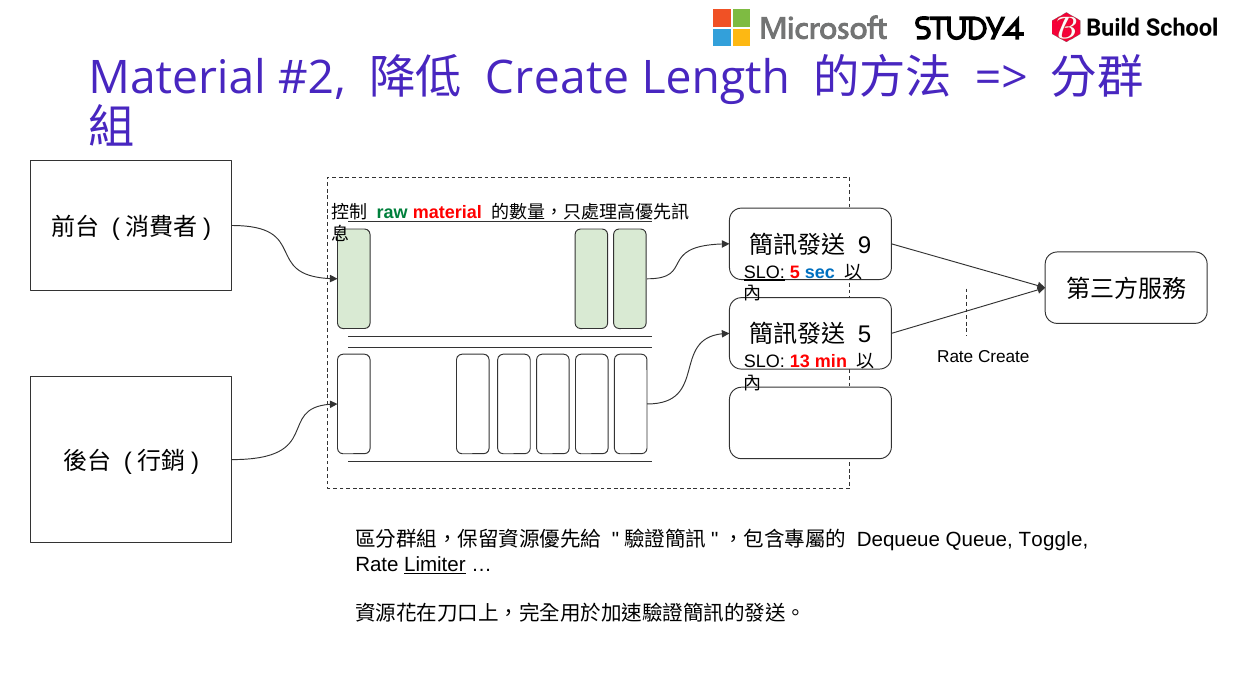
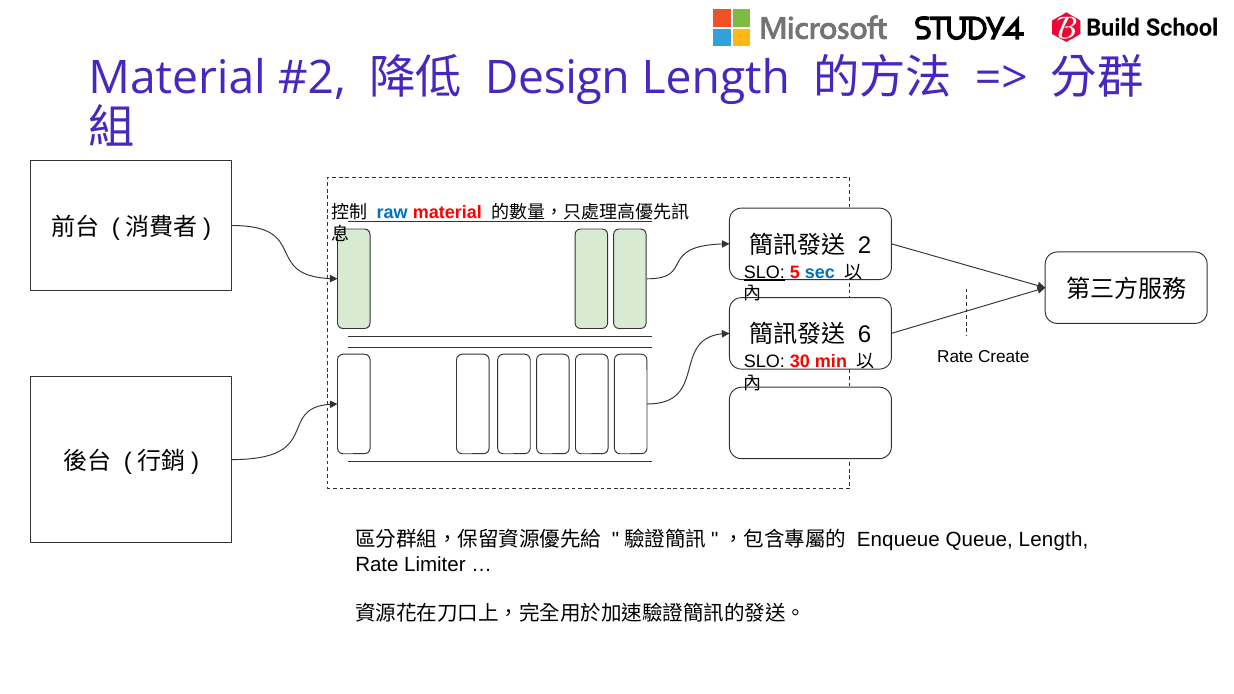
Create: Create -> Design (557, 79)
raw colour: green -> blue (392, 213)
9: 9 -> 2 (864, 245)
5: 5 -> 6 (864, 335)
13: 13 -> 30 (800, 362)
Dequeue: Dequeue -> Enqueue (898, 540)
Queue Toggle: Toggle -> Length (1053, 540)
Limiter underline: present -> none (435, 565)
